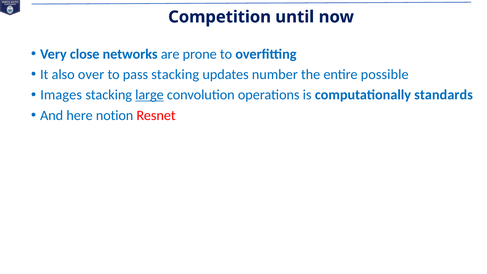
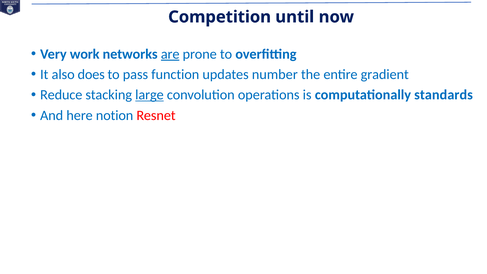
close: close -> work (85, 54)
are underline: none -> present (170, 54)
over: over -> does (91, 75)
pass stacking: stacking -> function (175, 75)
possible: possible -> gradient (385, 75)
Images: Images -> Reduce (61, 95)
